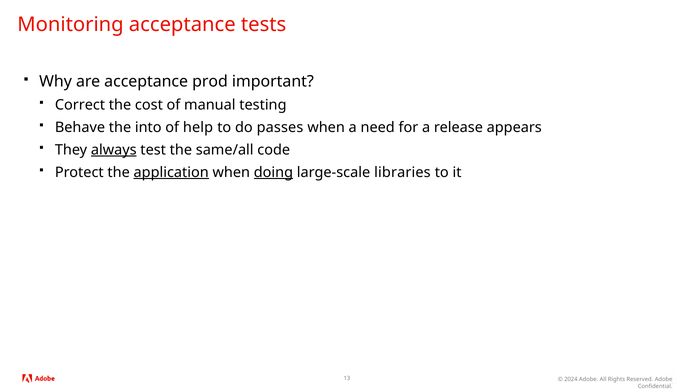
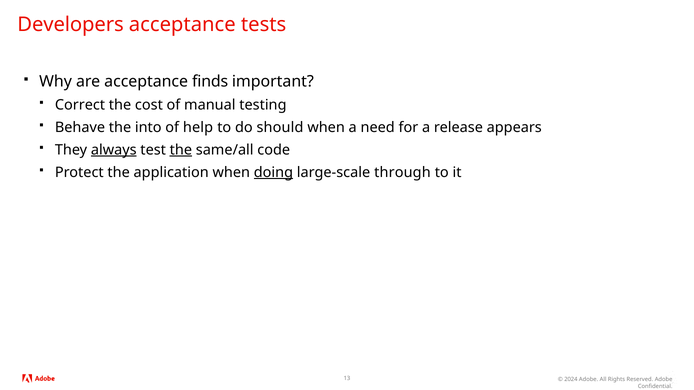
Monitoring: Monitoring -> Developers (71, 25)
prod: prod -> finds (210, 82)
passes: passes -> should (280, 127)
the underline: none -> present (181, 150)
application underline: present -> none (171, 173)
libraries: libraries -> through (402, 173)
